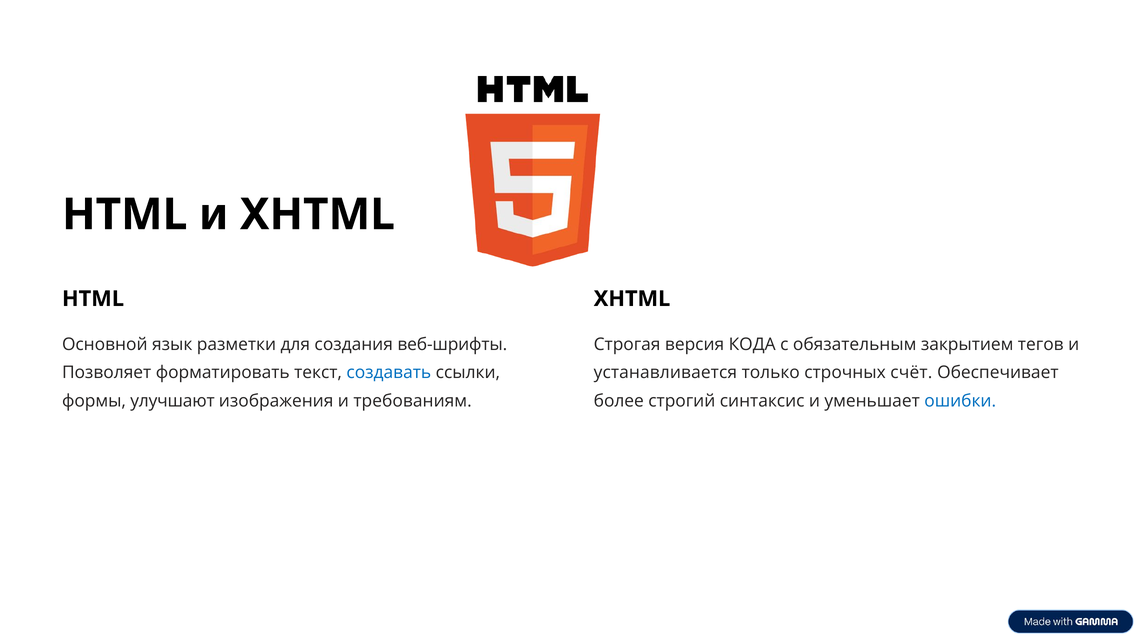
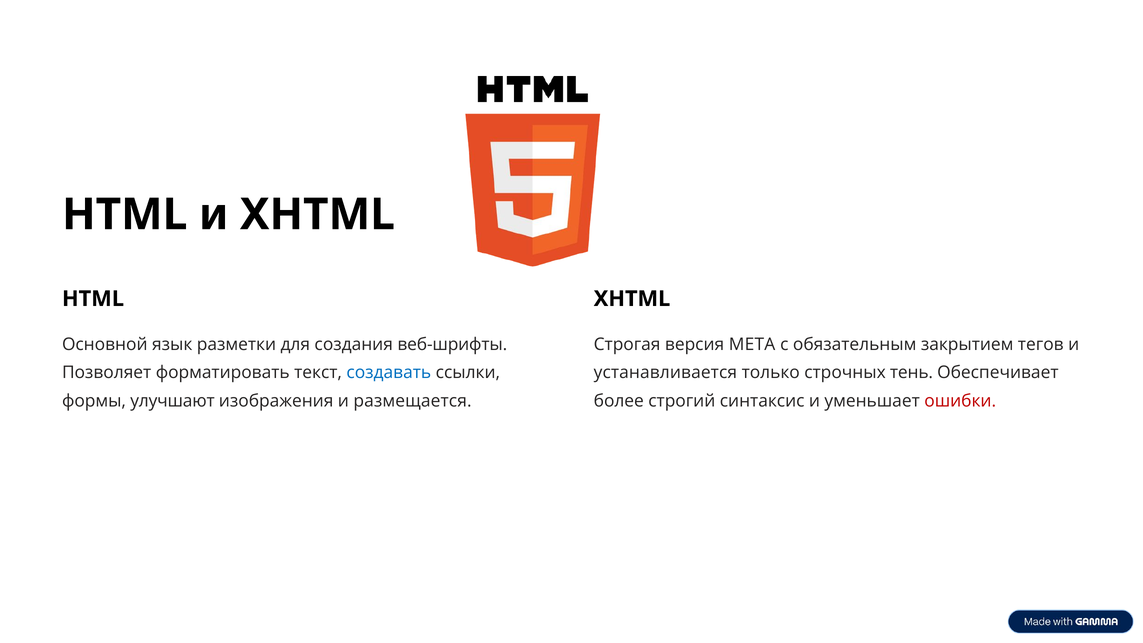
КОДА: КОДА -> META (752, 344)
счёт: счёт -> тень (911, 373)
требованиям: требованиям -> размещается (413, 401)
ошибки colour: blue -> red (960, 401)
